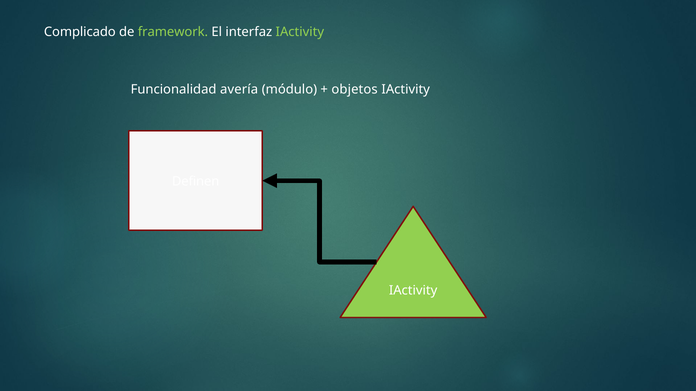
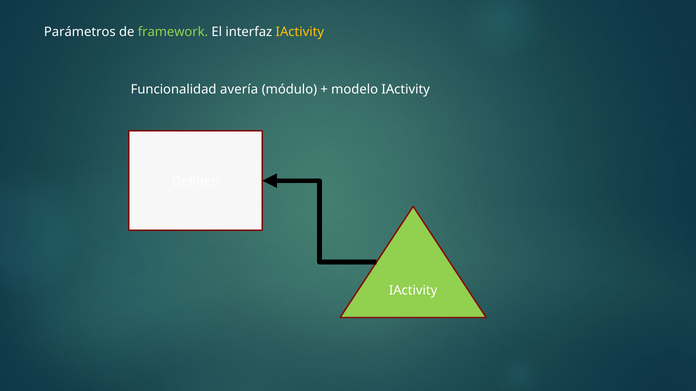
Complicado: Complicado -> Parámetros (80, 32)
IActivity colour: light green -> yellow (300, 32)
objetos: objetos -> modelo (355, 90)
